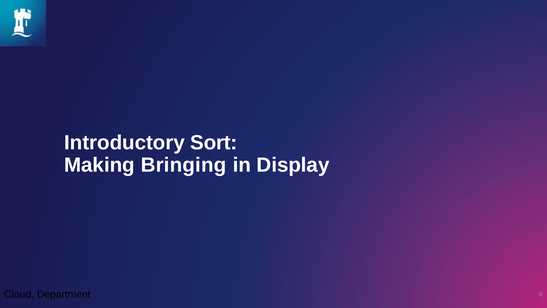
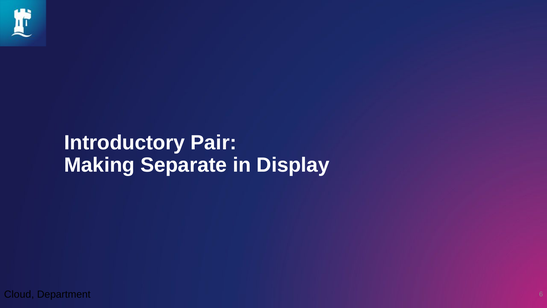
Sort: Sort -> Pair (214, 143)
Bringing: Bringing -> Separate (184, 165)
